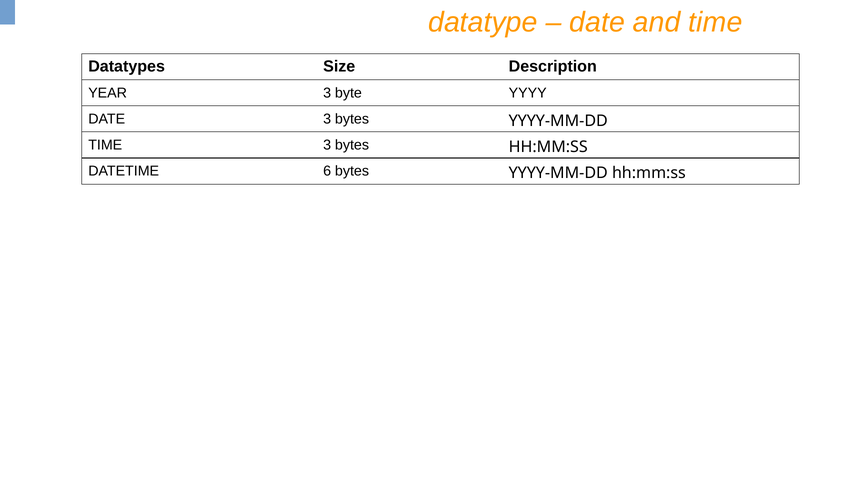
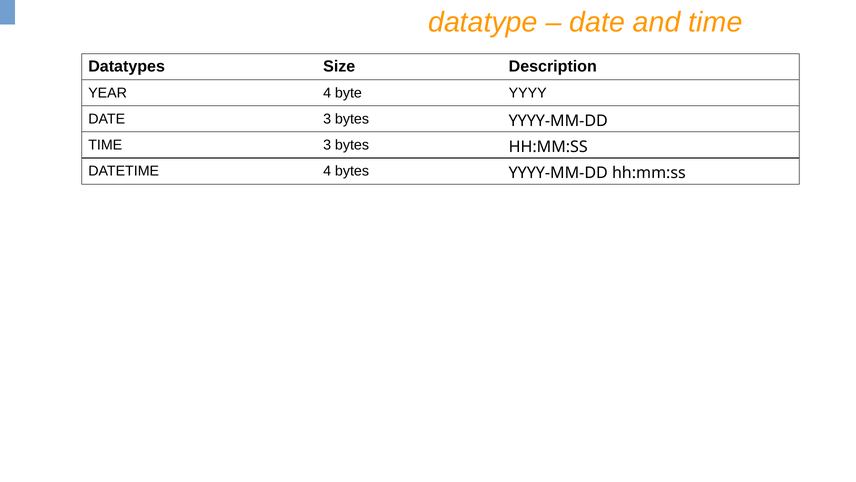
YEAR 3: 3 -> 4 (327, 93)
DATETIME 6: 6 -> 4 (327, 171)
